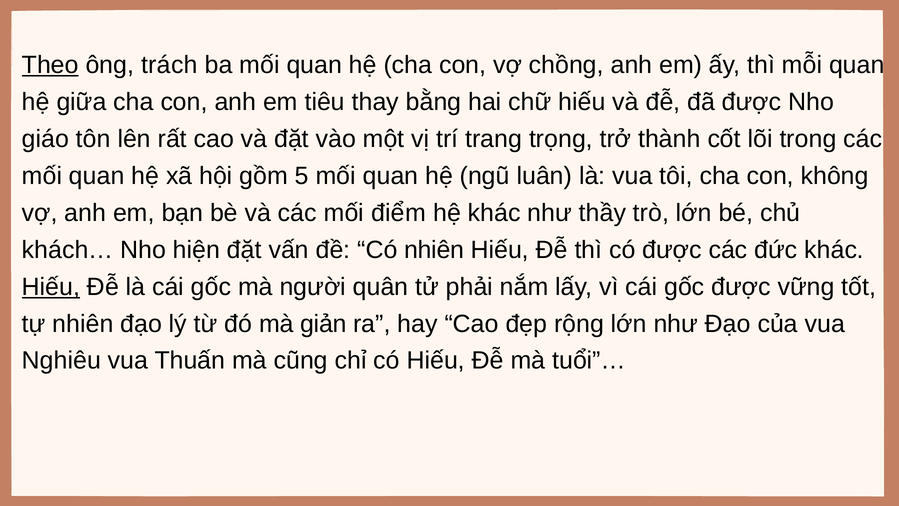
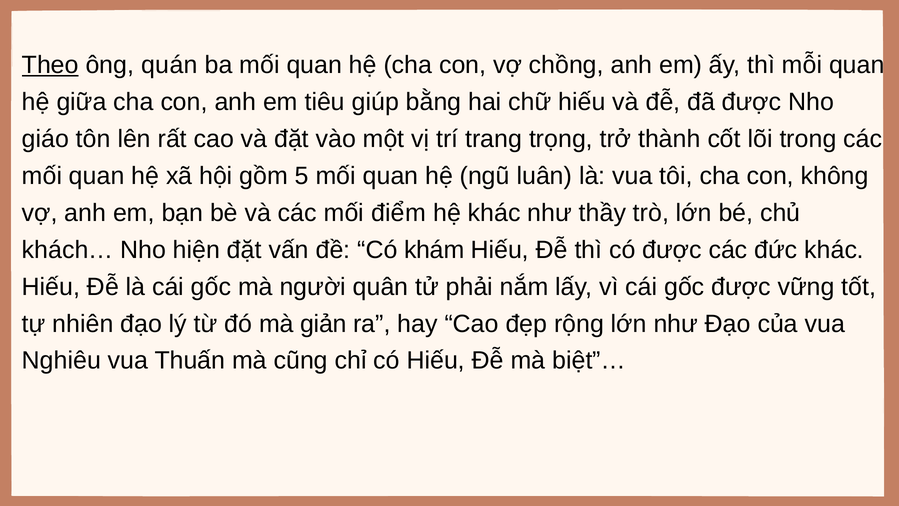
trách: trách -> quán (169, 65)
thay: thay -> giúp (375, 102)
Có nhiên: nhiên -> khám (434, 250)
Hiếu underline: present -> none (51, 287)
tuổi”…: tuổi”… -> biệt”… (589, 361)
